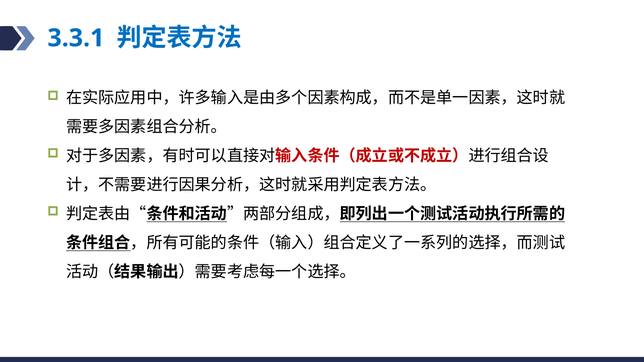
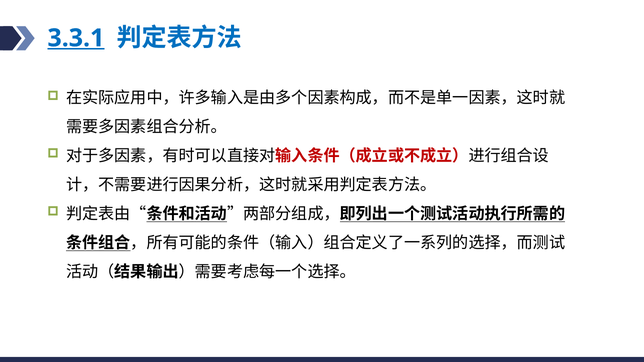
3.3.1 underline: none -> present (76, 38)
